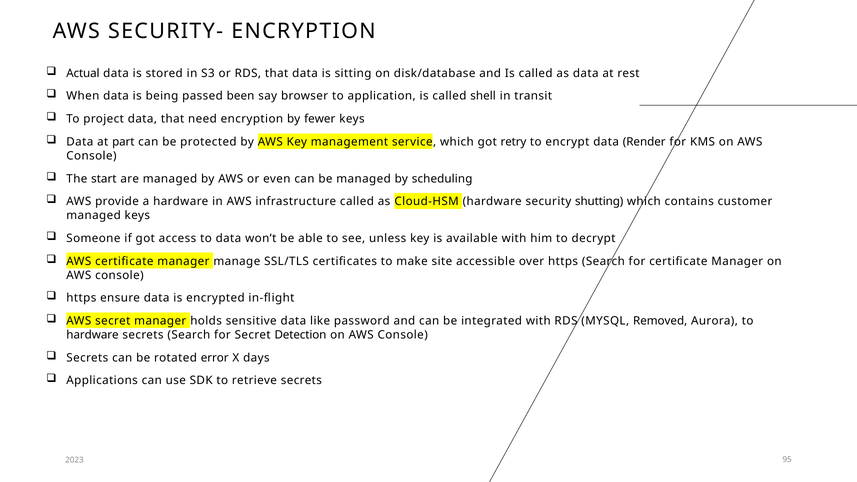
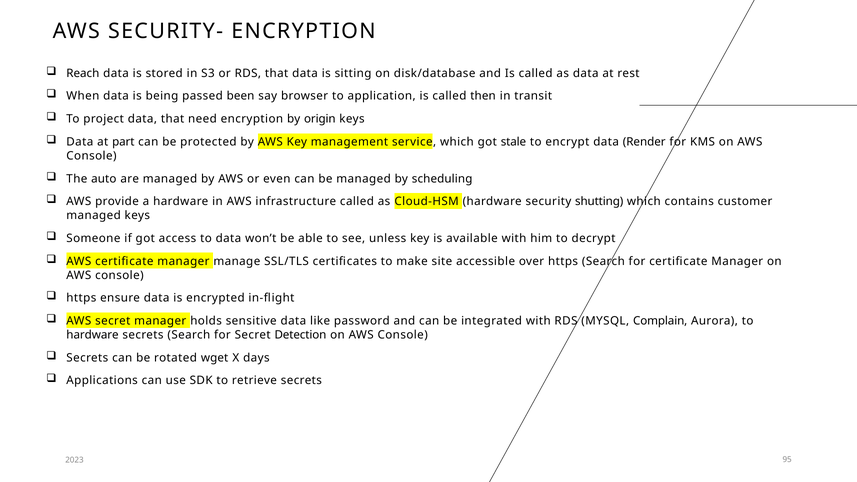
Actual: Actual -> Reach (83, 73)
shell: shell -> then (483, 96)
fewer: fewer -> origin (320, 119)
retry: retry -> stale (513, 142)
start: start -> auto (104, 179)
Removed: Removed -> Complain (660, 321)
error: error -> wget (215, 358)
